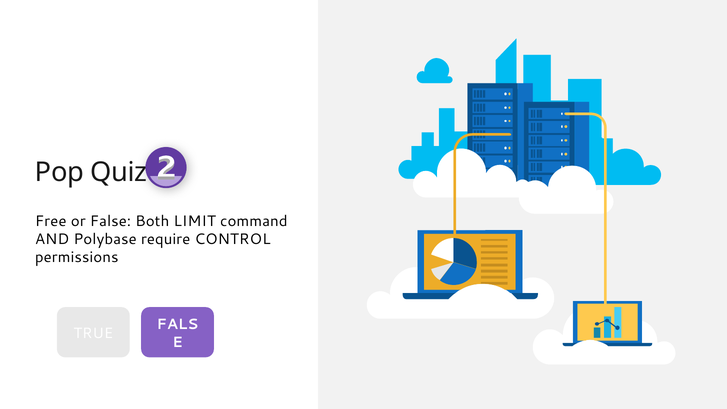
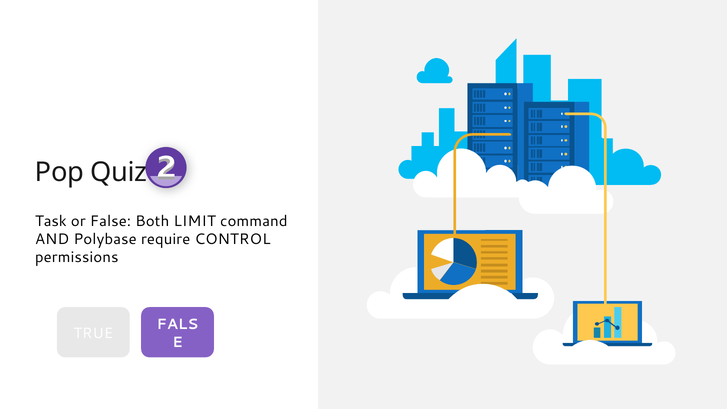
Free: Free -> Task (51, 221)
